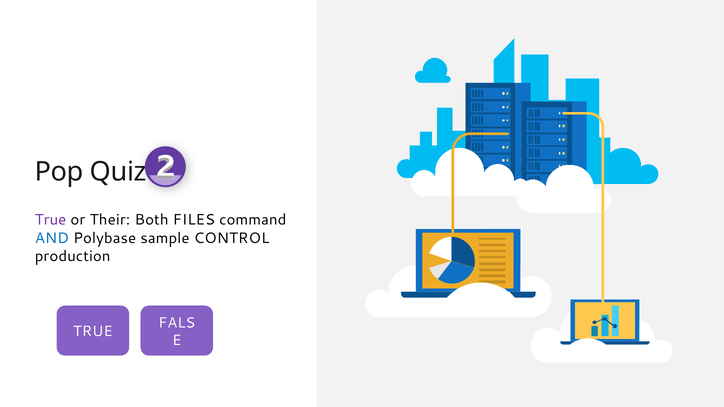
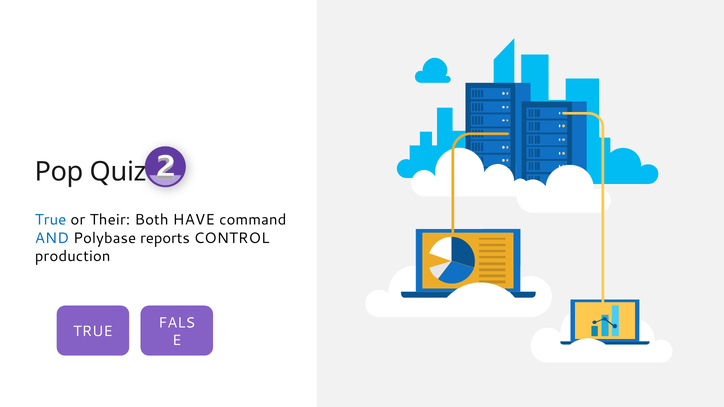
True colour: purple -> blue (51, 220)
FILES: FILES -> HAVE (194, 220)
sample: sample -> reports (165, 238)
